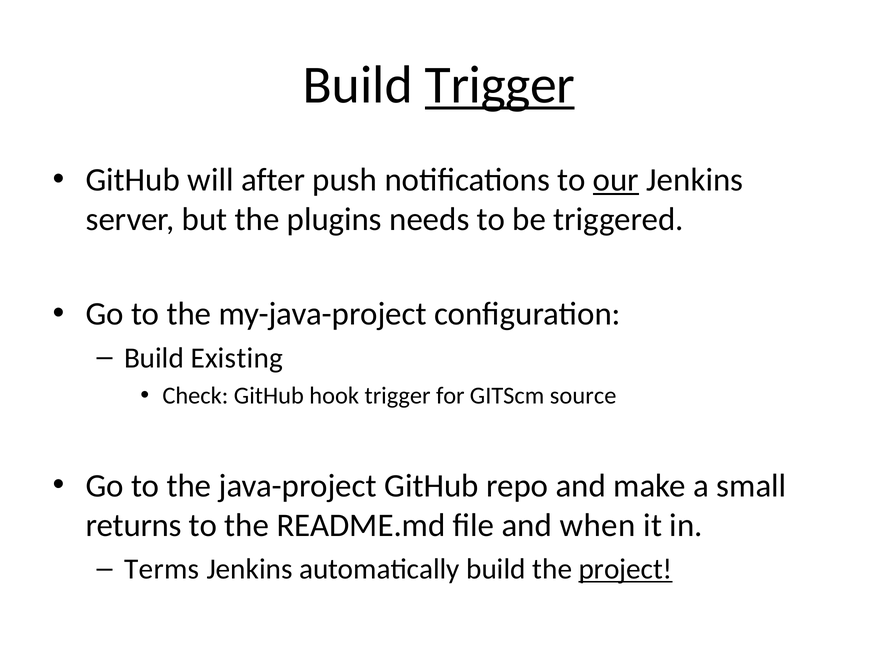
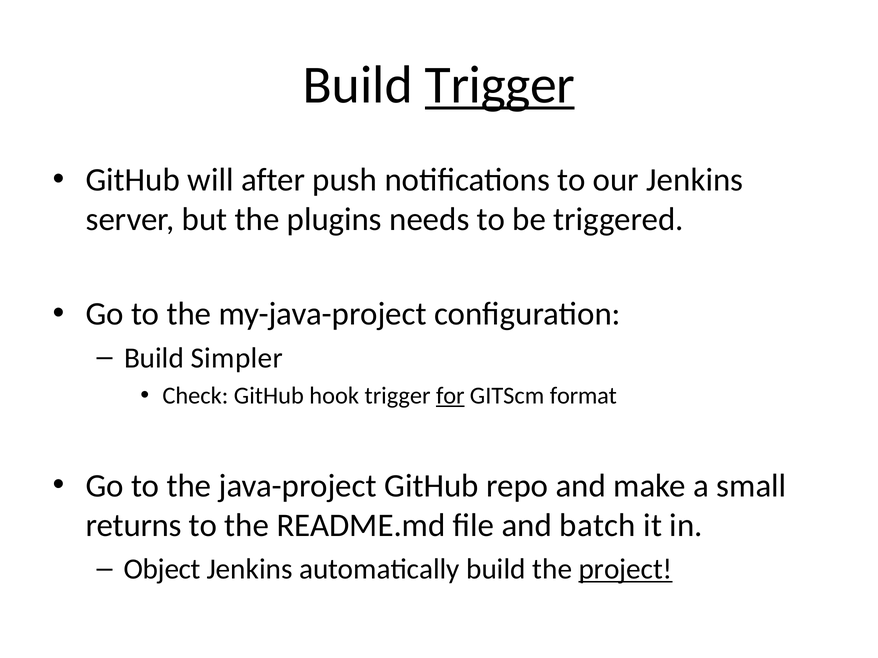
our underline: present -> none (616, 180)
Existing: Existing -> Simpler (237, 358)
for underline: none -> present (450, 396)
source: source -> format (583, 396)
when: when -> batch (598, 526)
Terms: Terms -> Object (162, 570)
